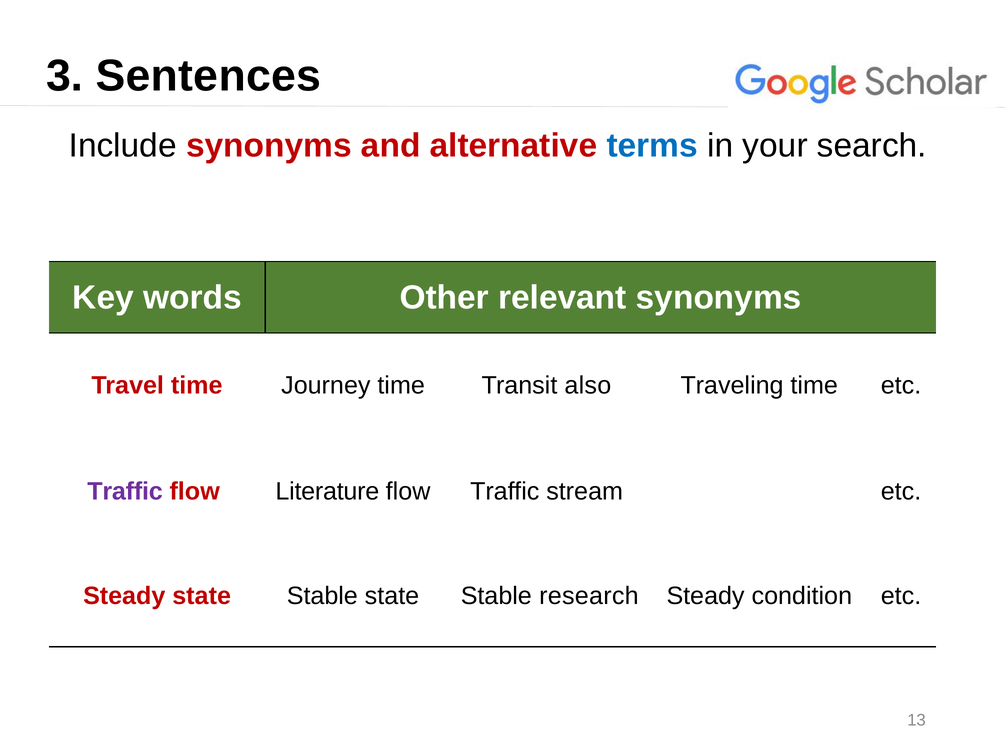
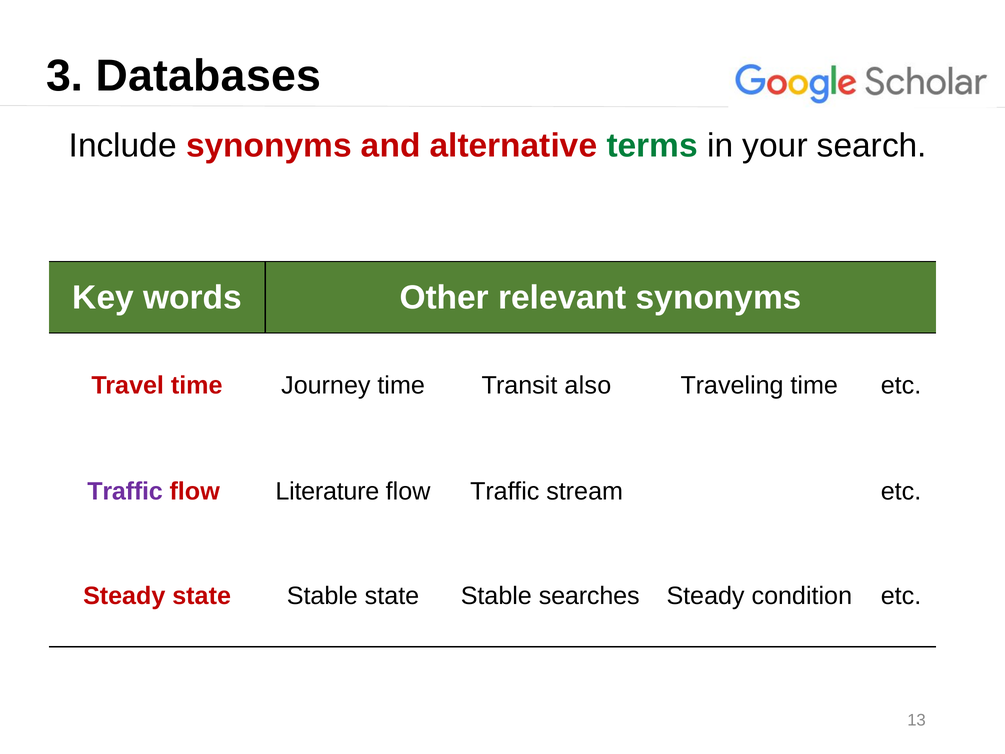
Sentences: Sentences -> Databases (208, 76)
terms colour: blue -> green (652, 146)
research: research -> searches (589, 596)
